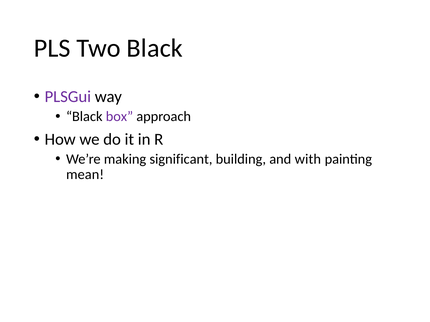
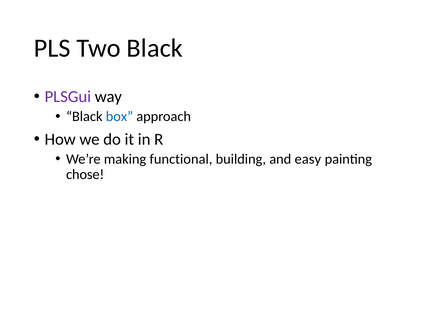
box colour: purple -> blue (119, 117)
significant: significant -> functional (181, 159)
with: with -> easy (308, 159)
mean: mean -> chose (85, 175)
